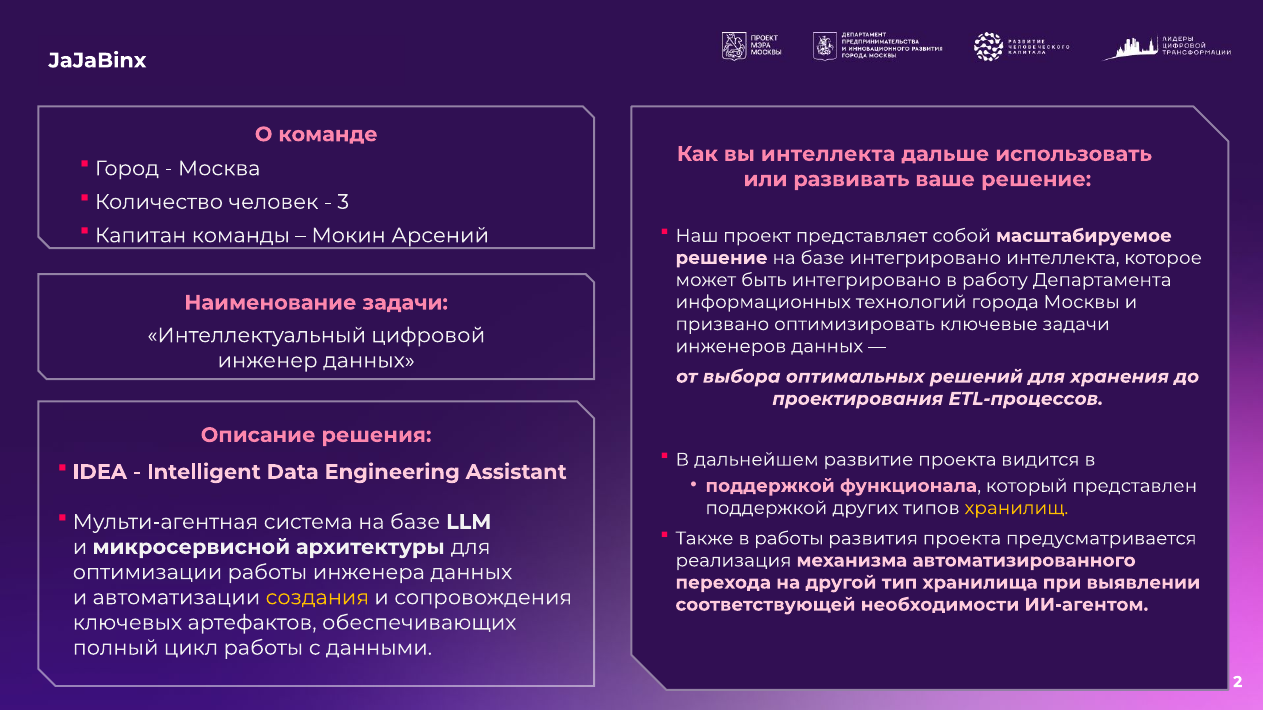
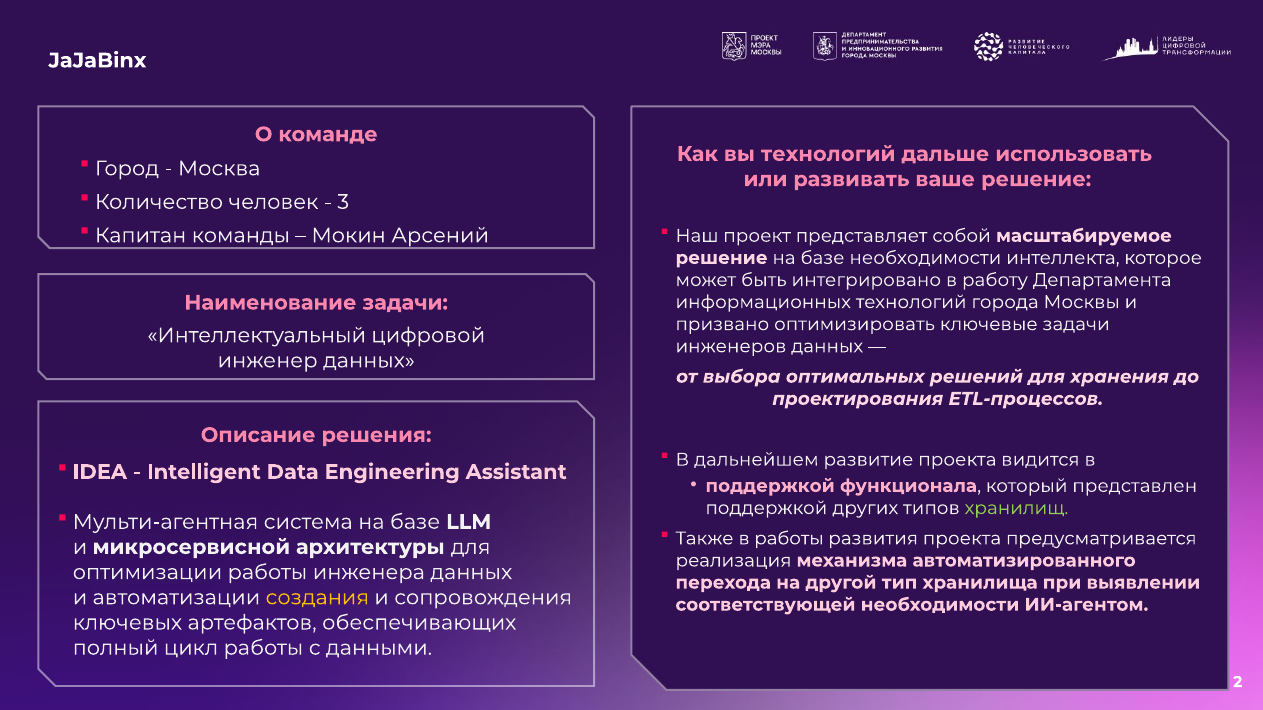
вы интеллекта: интеллекта -> технологий (828, 154)
базе интегрировано: интегрировано -> необходимости (925, 258)
хранилищ colour: yellow -> light green (1016, 508)
